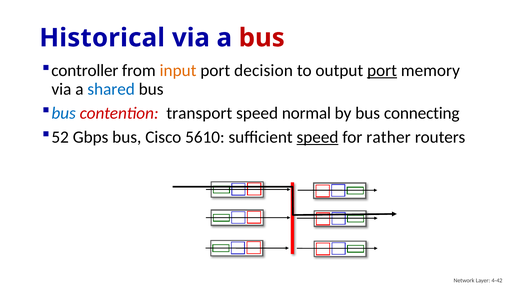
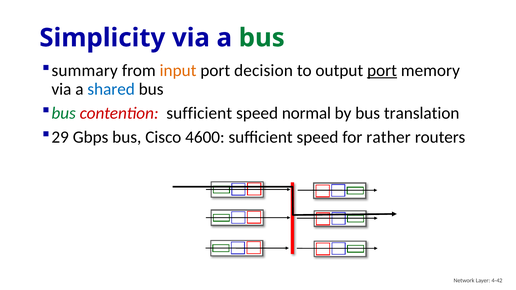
Historical: Historical -> Simplicity (102, 38)
bus colour: red -> green (262, 38)
controller: controller -> summary (85, 71)
bus colour: blue -> green (64, 113)
contention transport: transport -> sufficient (199, 113)
connecting: connecting -> translation (422, 113)
52: 52 -> 29 (60, 137)
5610: 5610 -> 4600 (205, 137)
speed underline: present -> none (317, 137)
